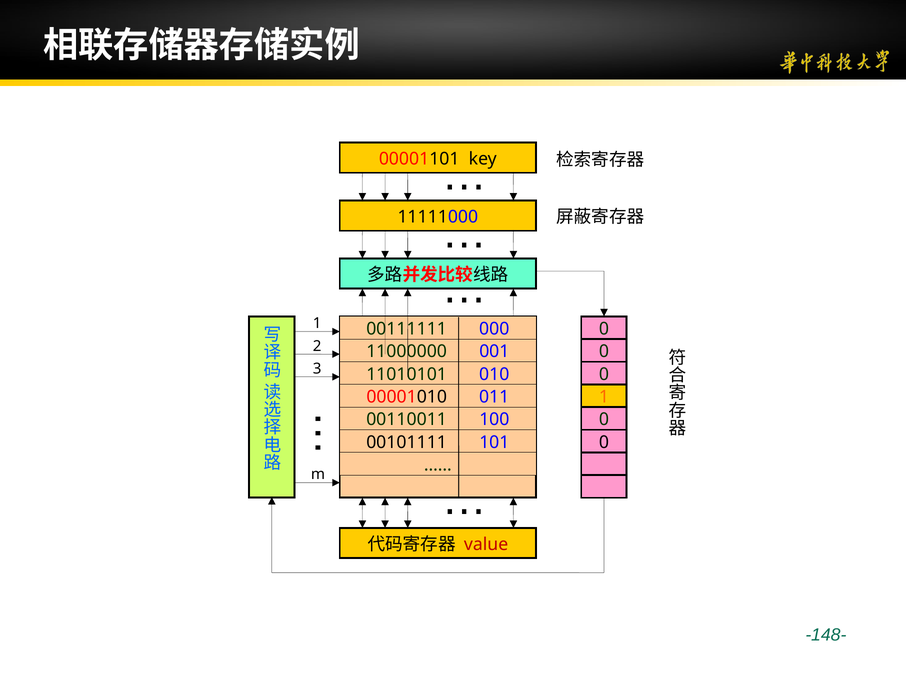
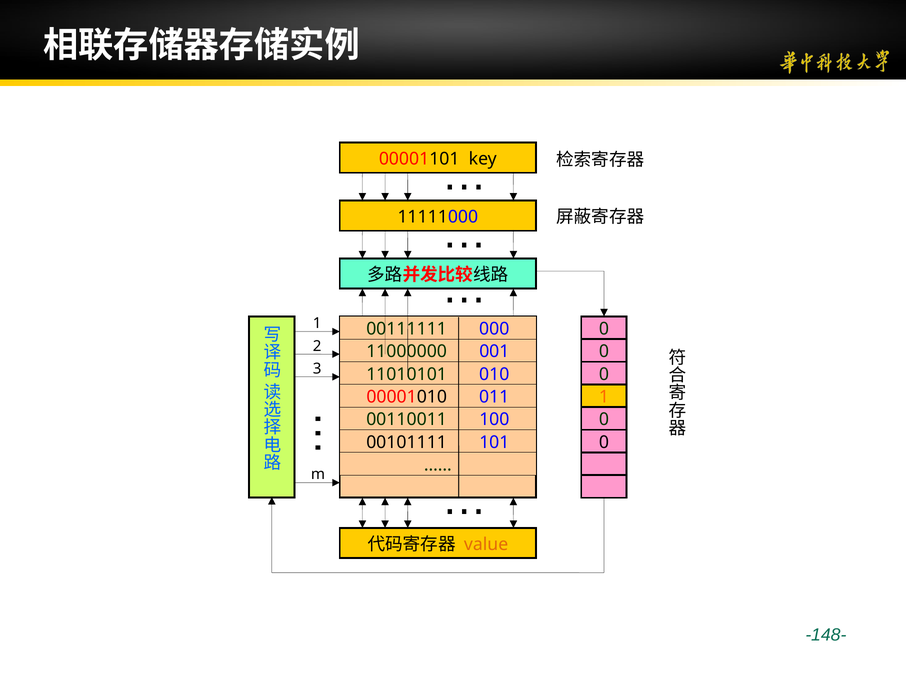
value colour: red -> orange (486, 544)
